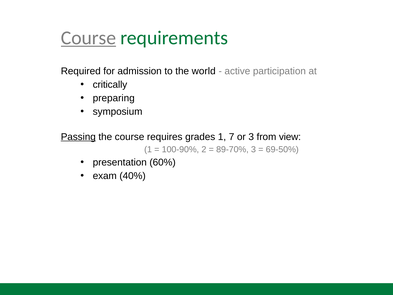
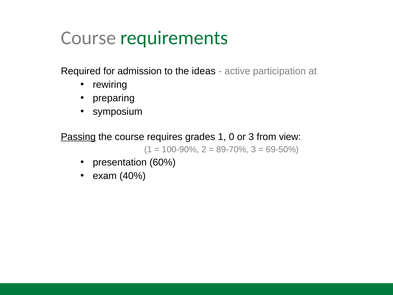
Course underline: present -> none (88, 38)
world: world -> ideas (204, 71)
critically: critically -> rewiring (110, 85)
7: 7 -> 0 (232, 137)
